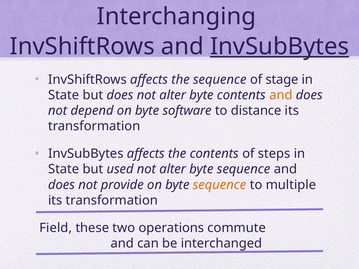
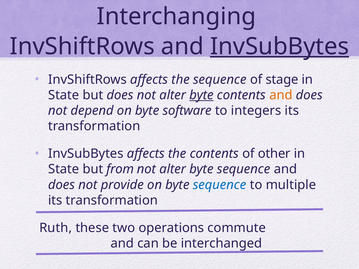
byte underline: none -> present (201, 95)
distance: distance -> integers (256, 111)
steps: steps -> other (274, 154)
used: used -> from (120, 169)
sequence colour: orange -> blue (220, 185)
Field: Field -> Ruth (56, 228)
